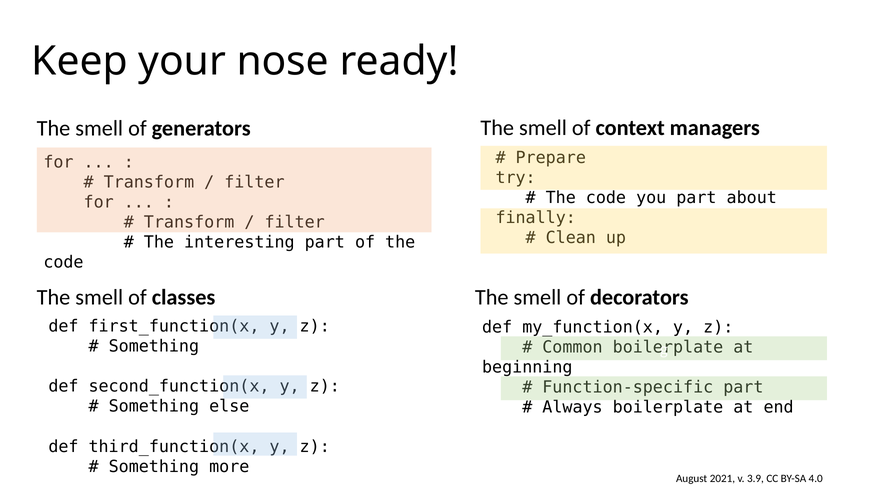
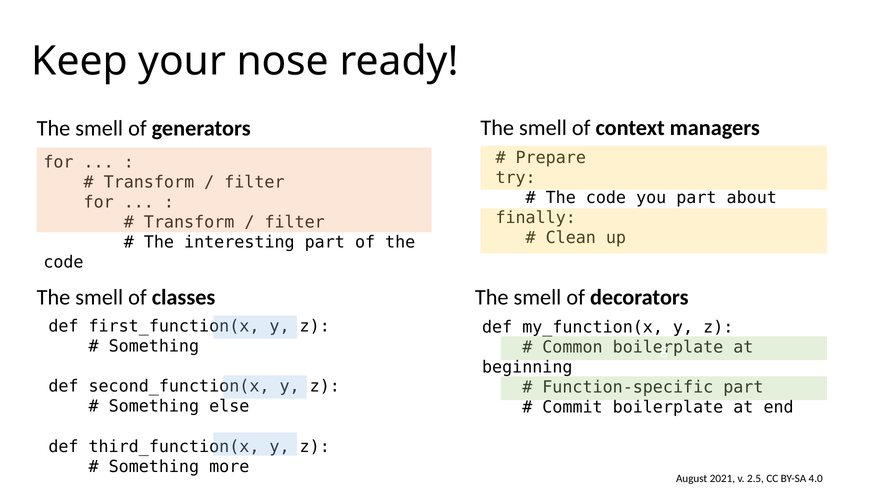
Always: Always -> Commit (573, 407)
3.9: 3.9 -> 2.5 (755, 479)
